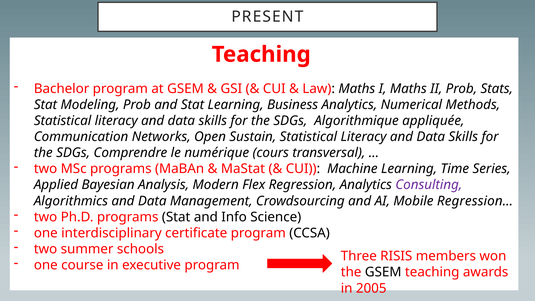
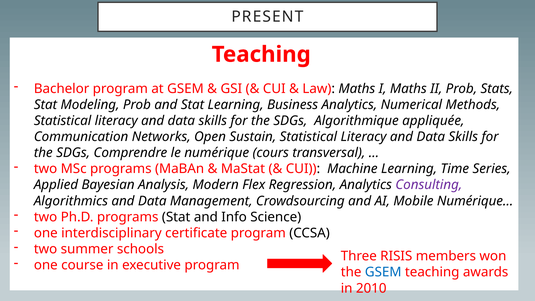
Regression…: Regression… -> Numérique… (475, 201)
GSEM colour: black -> blue (383, 272)
2005: 2005 -> 2010 (371, 288)
